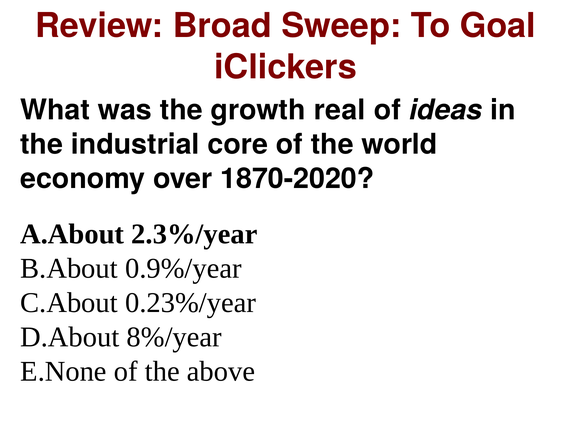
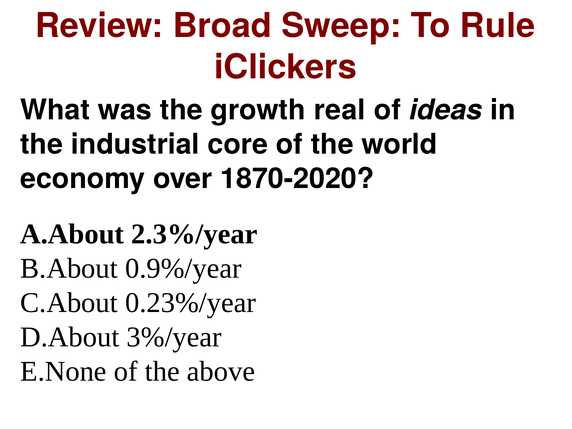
Goal: Goal -> Rule (498, 26)
8%/year: 8%/year -> 3%/year (174, 337)
